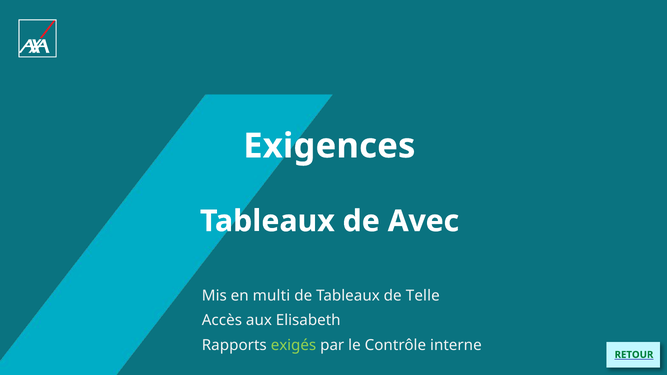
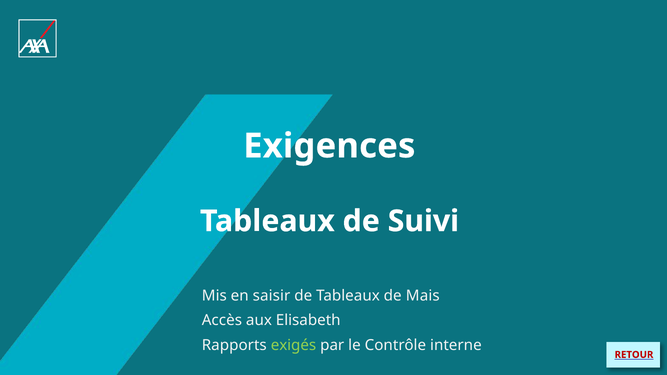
Avec: Avec -> Suivi (423, 221)
multi: multi -> saisir (271, 296)
Telle: Telle -> Mais (423, 296)
RETOUR colour: green -> red (634, 355)
